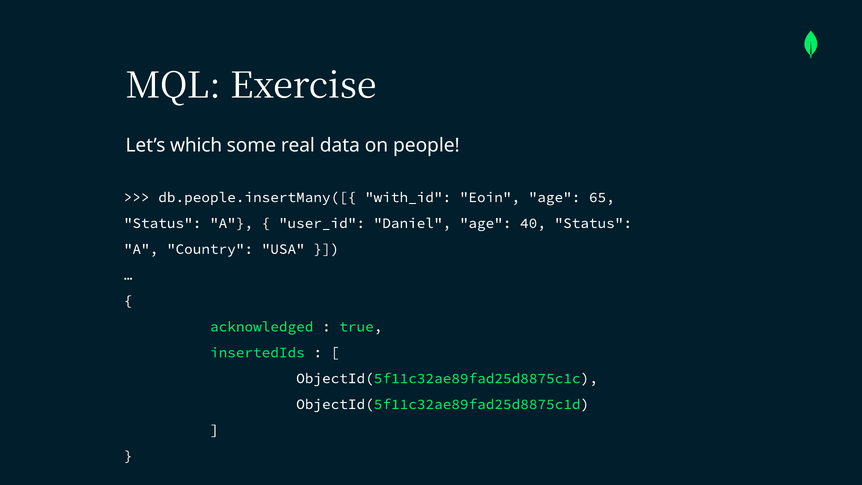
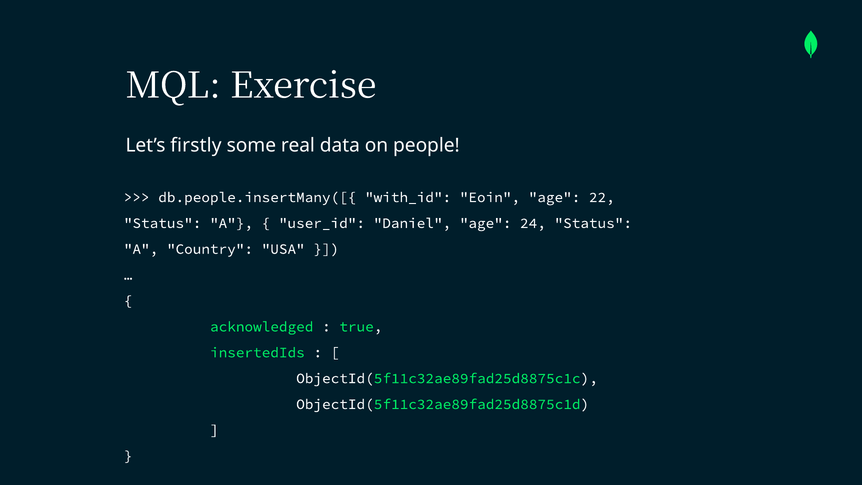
which: which -> firstly (196, 145)
65: 65 -> 22 (602, 197)
40: 40 -> 24 (533, 223)
